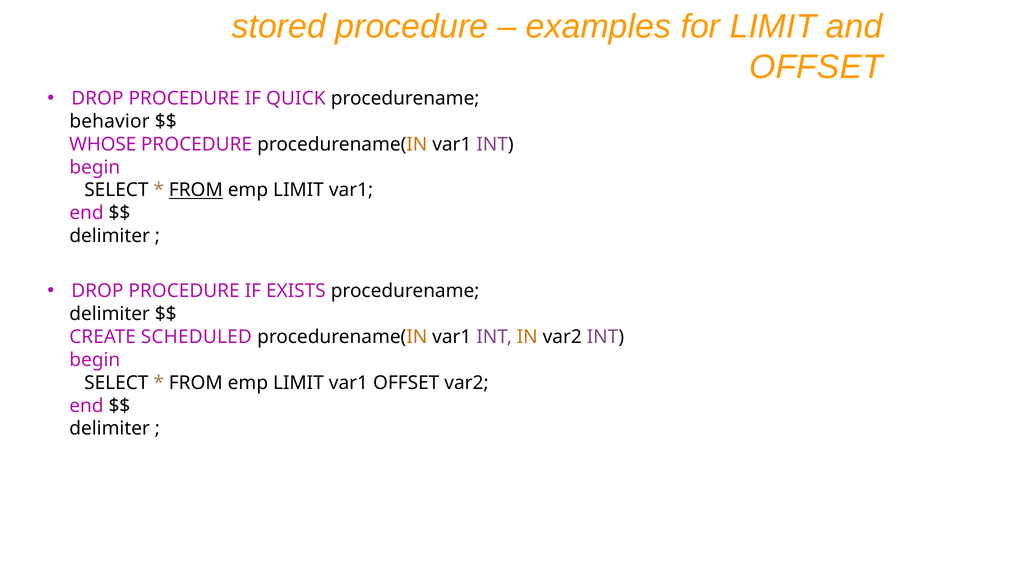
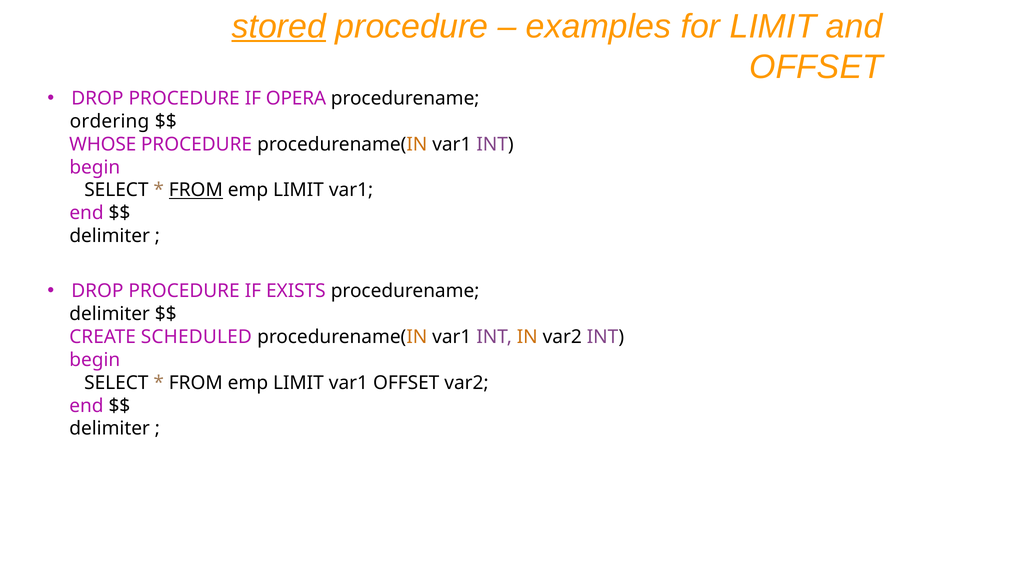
stored underline: none -> present (279, 26)
QUICK: QUICK -> OPERA (296, 98)
behavior: behavior -> ordering (110, 121)
